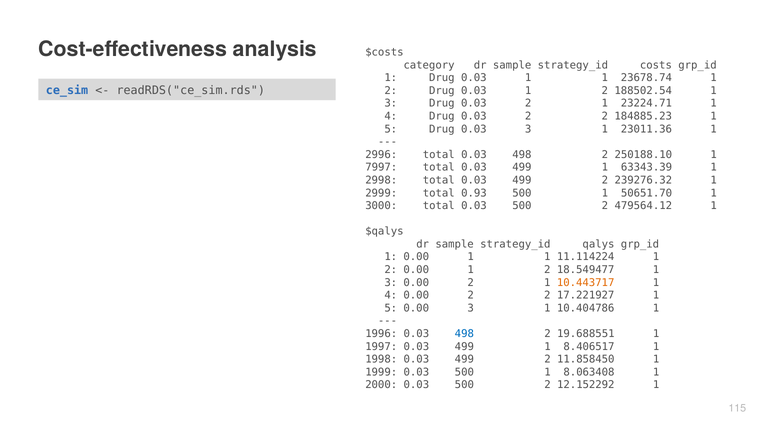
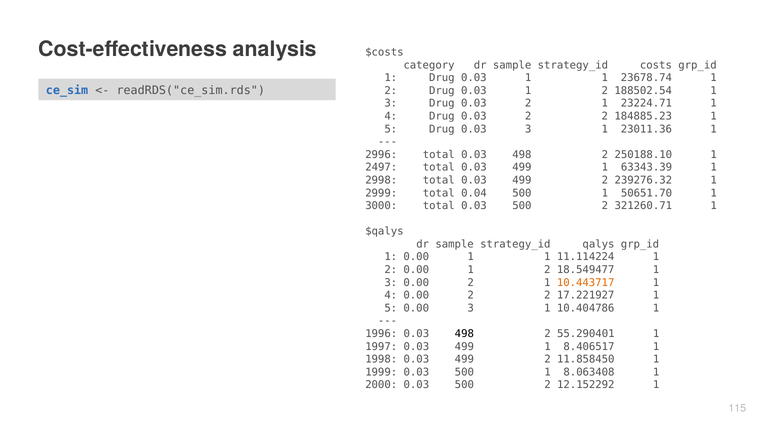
7997: 7997 -> 2497 (381, 168)
0.93: 0.93 -> 0.04 (474, 193)
479564.12: 479564.12 -> 321260.71 (643, 206)
498 colour: blue -> black (464, 334)
19.688551: 19.688551 -> 55.290401 (586, 334)
